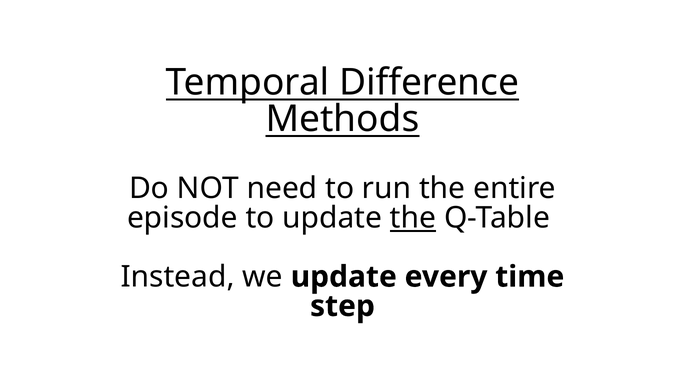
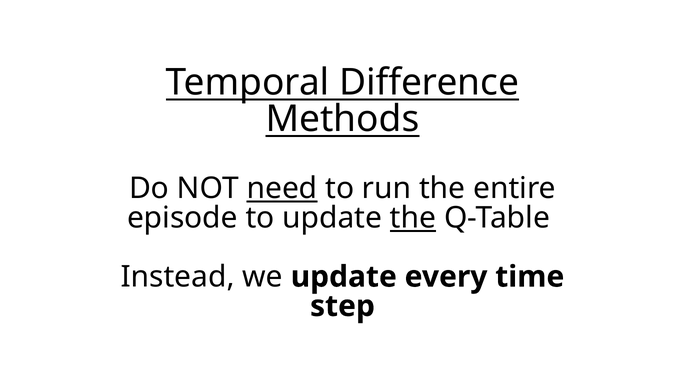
need underline: none -> present (282, 189)
